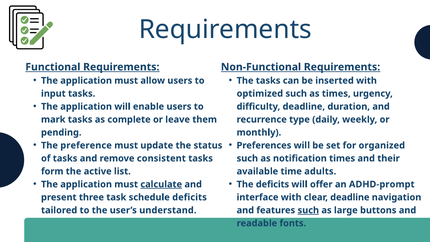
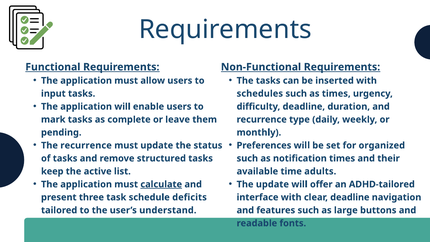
optimized: optimized -> schedules (260, 94)
The preference: preference -> recurrence (86, 145)
consistent: consistent -> structured (161, 158)
form: form -> keep (52, 171)
The deficits: deficits -> update (272, 184)
ADHD-prompt: ADHD-prompt -> ADHD-tailored (382, 184)
such underline: present -> none (308, 210)
